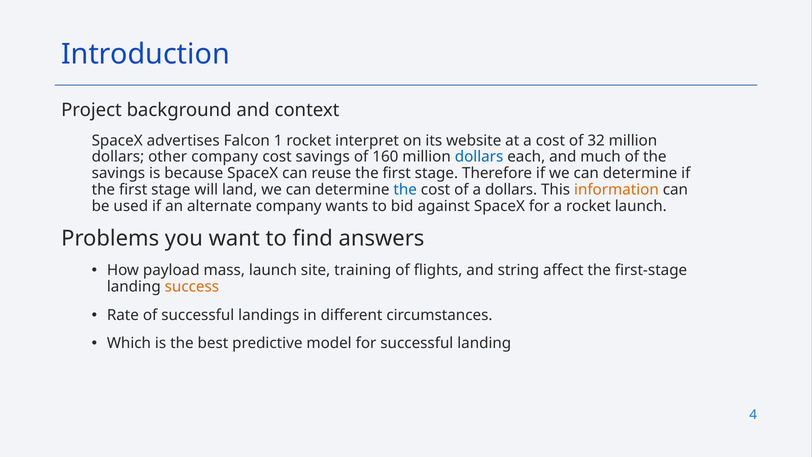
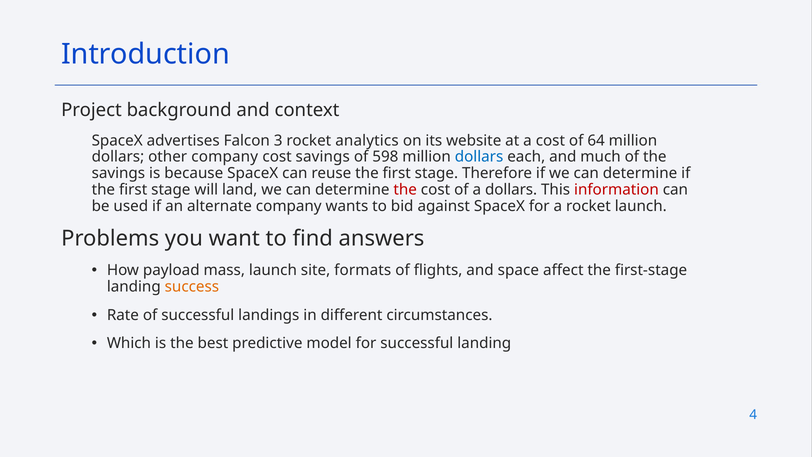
1: 1 -> 3 (278, 140)
interpret: interpret -> analytics (367, 140)
32: 32 -> 64 (596, 140)
160: 160 -> 598 (385, 157)
the colour: blue -> red (405, 190)
information colour: orange -> red (616, 190)
training: training -> formats (363, 270)
string: string -> space (518, 270)
